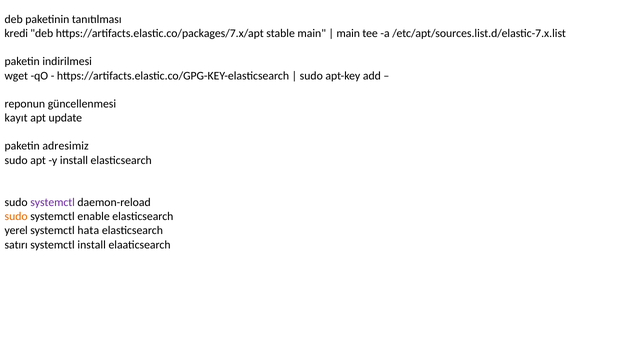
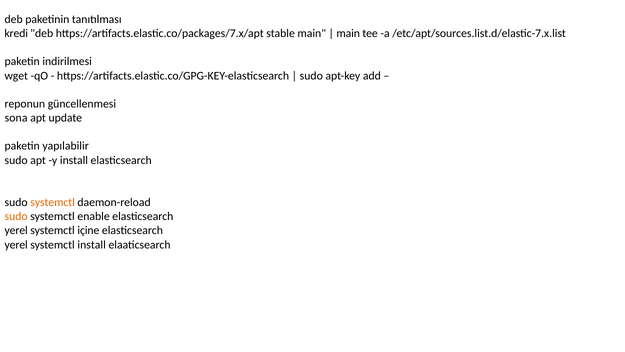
kayıt: kayıt -> sona (16, 118)
adresimiz: adresimiz -> yapılabilir (66, 146)
systemctl colour: purple -> orange (53, 202)
hata: hata -> içine (88, 230)
satırı: satırı -> yerel (16, 244)
